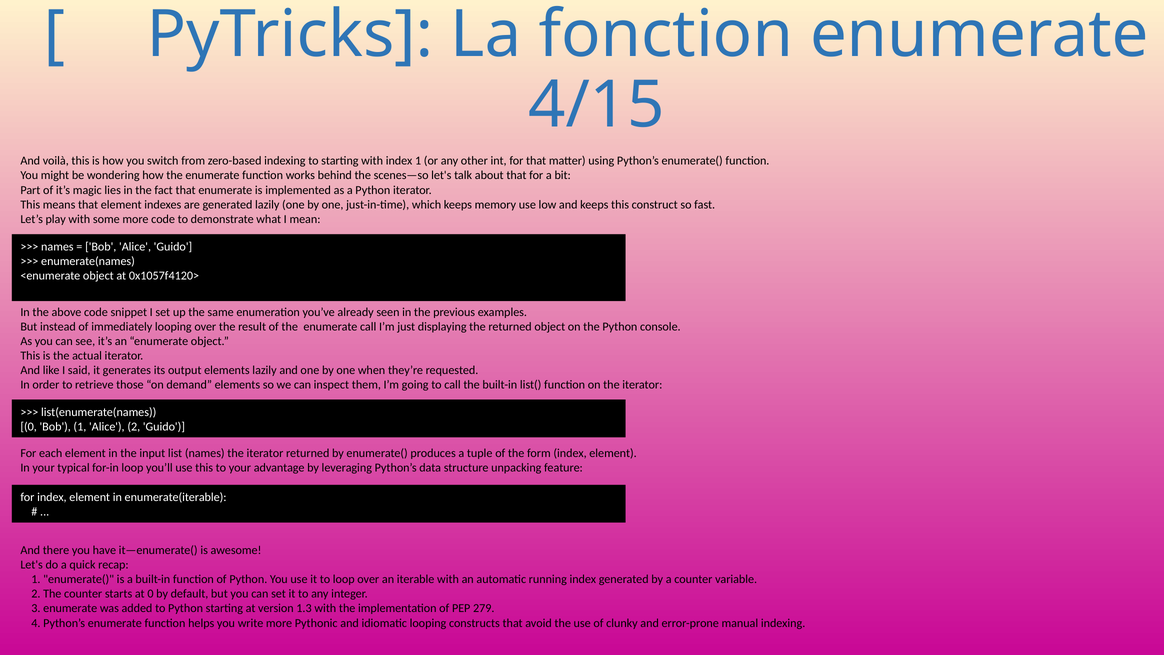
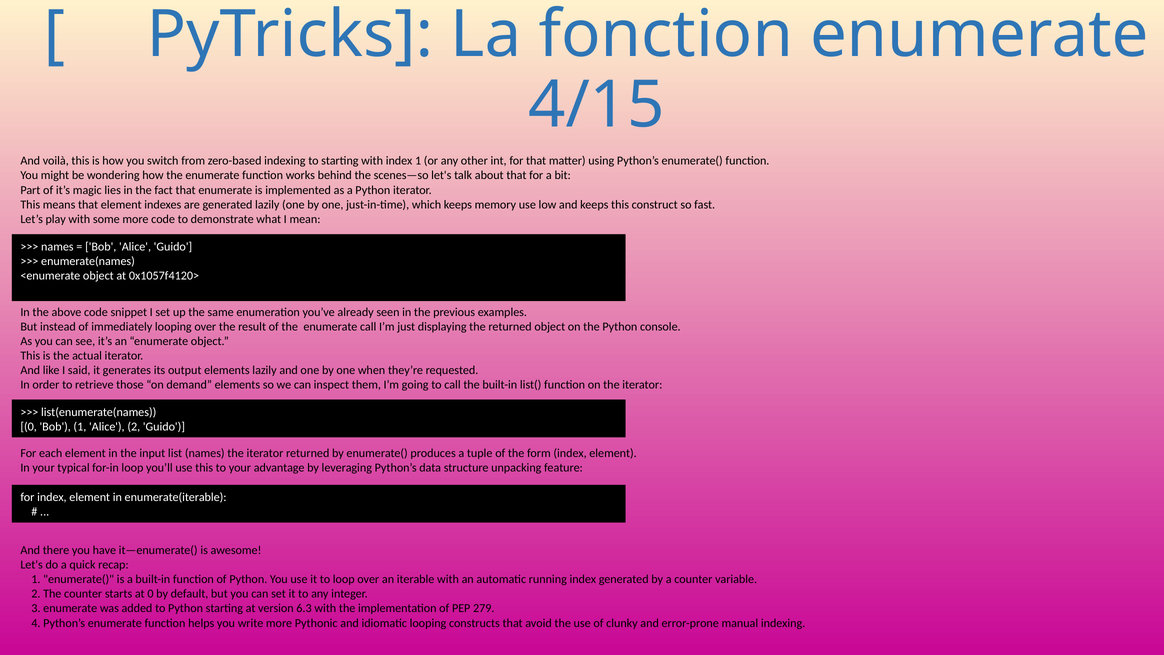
1.3: 1.3 -> 6.3 (304, 608)
